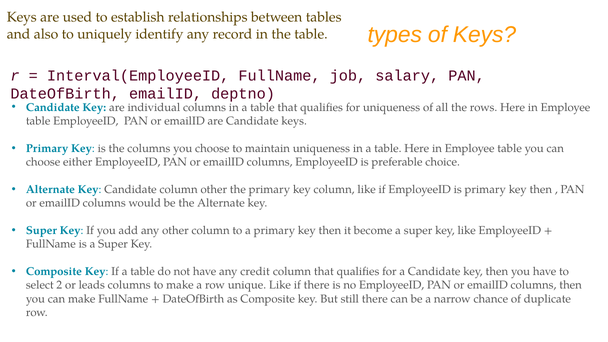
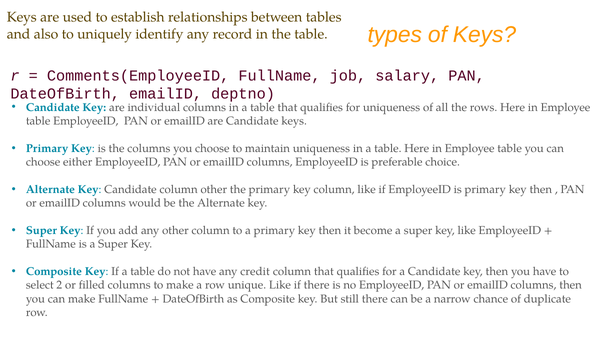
Interval(EmployeeID: Interval(EmployeeID -> Comments(EmployeeID (138, 76)
leads: leads -> filled (92, 285)
